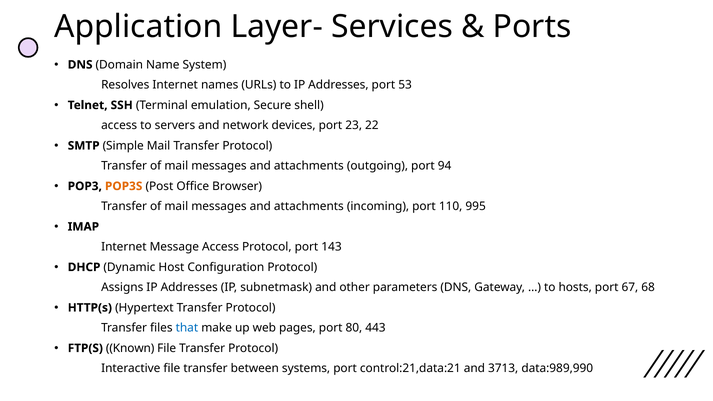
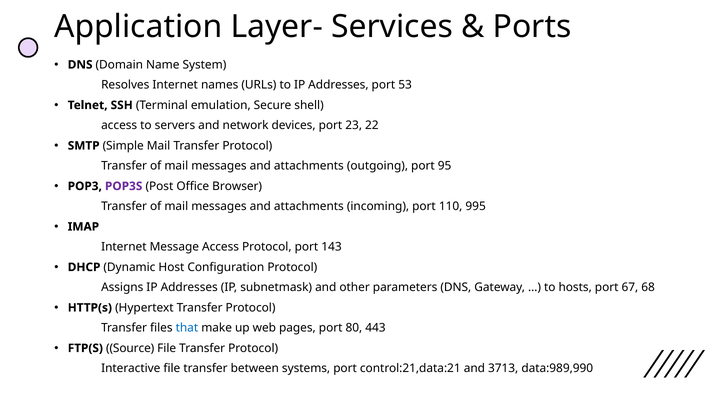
94: 94 -> 95 (445, 166)
POP3S colour: orange -> purple (124, 186)
Known: Known -> Source (130, 348)
